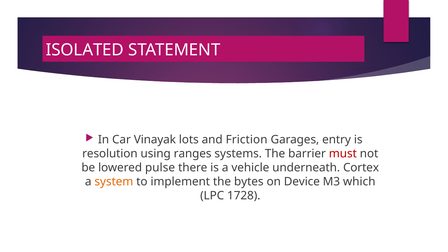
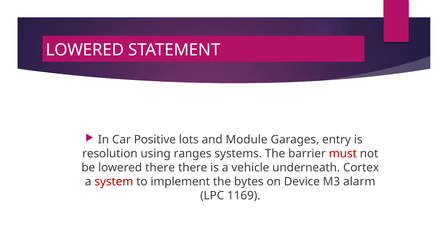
ISOLATED: ISOLATED -> LOWERED (85, 50)
Vinayak: Vinayak -> Positive (155, 140)
Friction: Friction -> Module (247, 140)
lowered pulse: pulse -> there (160, 168)
system colour: orange -> red (114, 182)
which: which -> alarm (359, 182)
1728: 1728 -> 1169 (244, 196)
